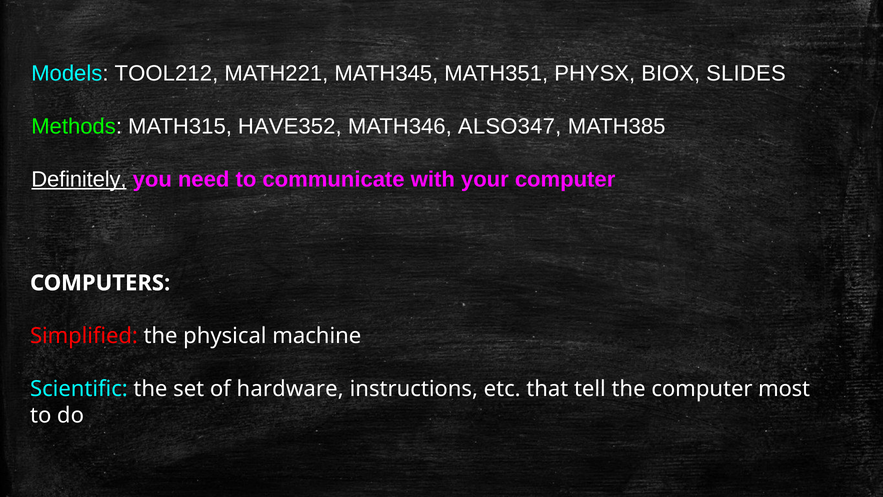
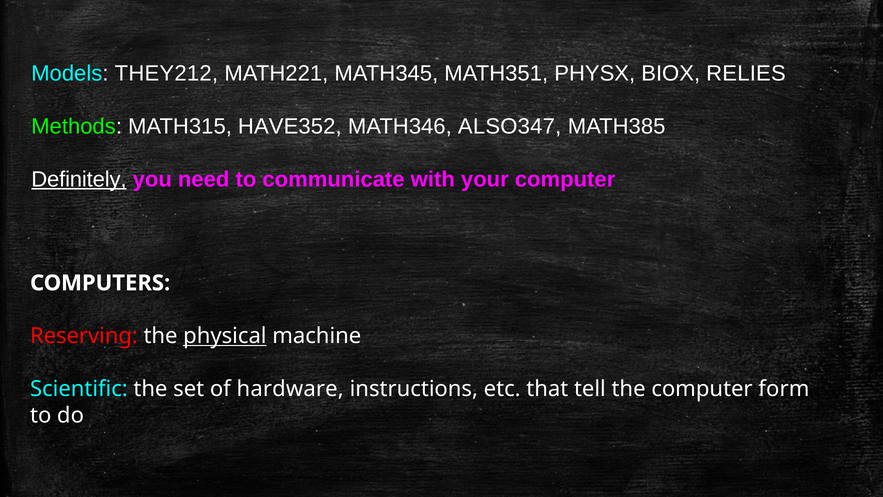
TOOL212: TOOL212 -> THEY212 (166, 73)
SLIDES: SLIDES -> RELIES (746, 73)
Simplified: Simplified -> Reserving (84, 336)
physical underline: none -> present (225, 336)
most: most -> form (784, 389)
